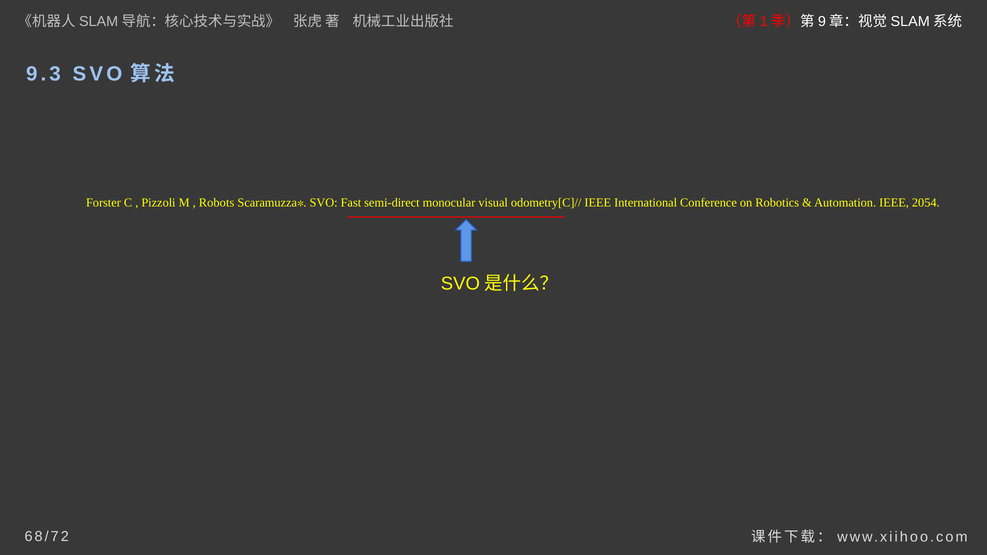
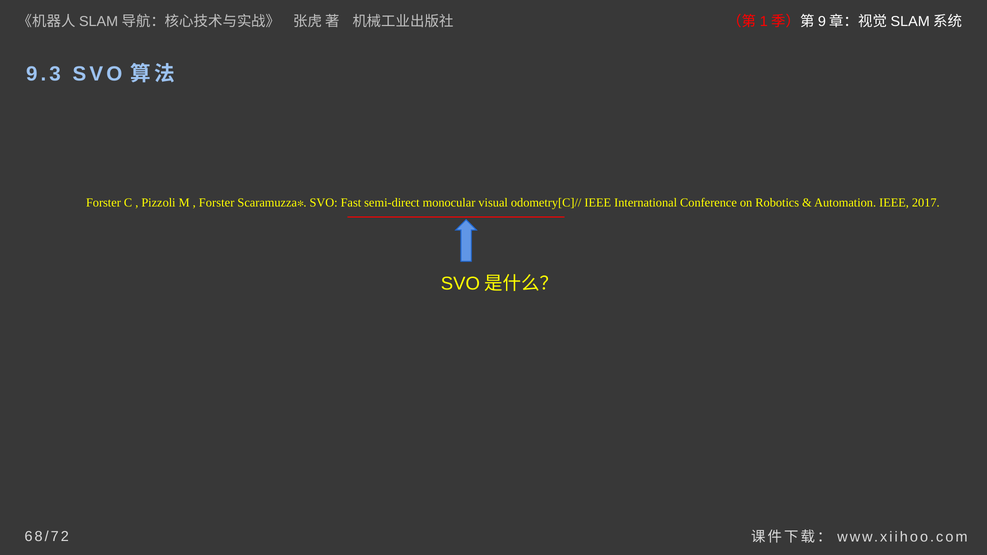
Robots: Robots -> Forster (217, 203)
2054: 2054 -> 2017 (926, 203)
